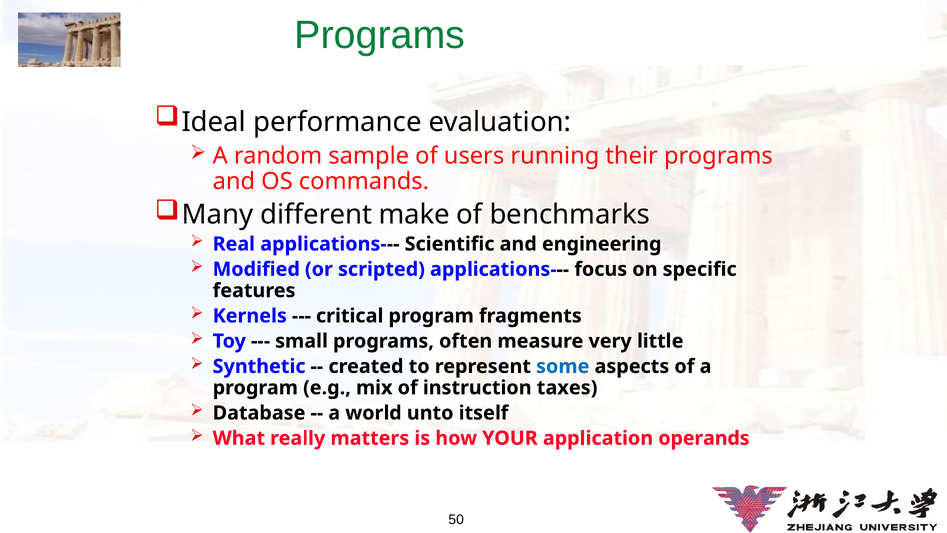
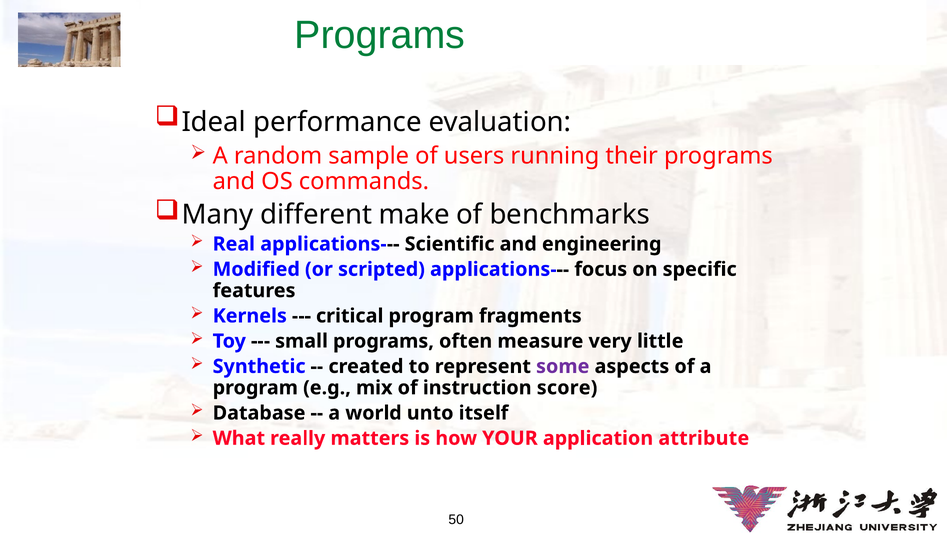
some colour: blue -> purple (563, 366)
taxes: taxes -> score (567, 388)
operands: operands -> attribute (704, 438)
